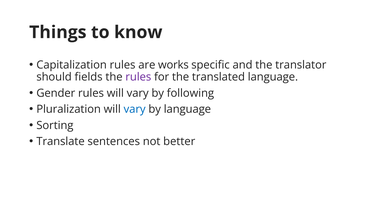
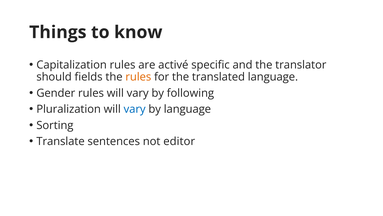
works: works -> activé (173, 65)
rules colour: purple -> orange (138, 77)
better: better -> editor (179, 141)
